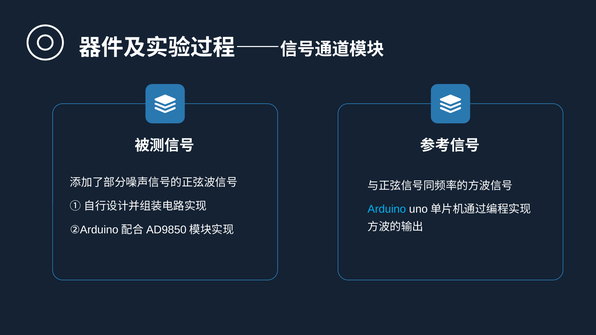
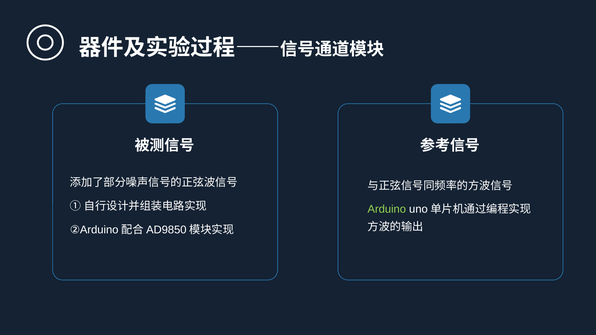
Arduino colour: light blue -> light green (387, 209)
